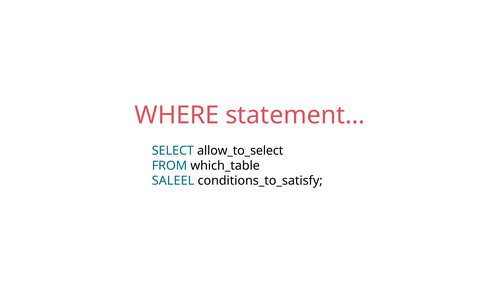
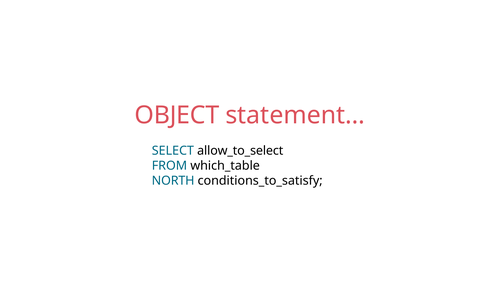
WHERE: WHERE -> OBJECT (177, 115)
SALEEL: SALEEL -> NORTH (173, 181)
